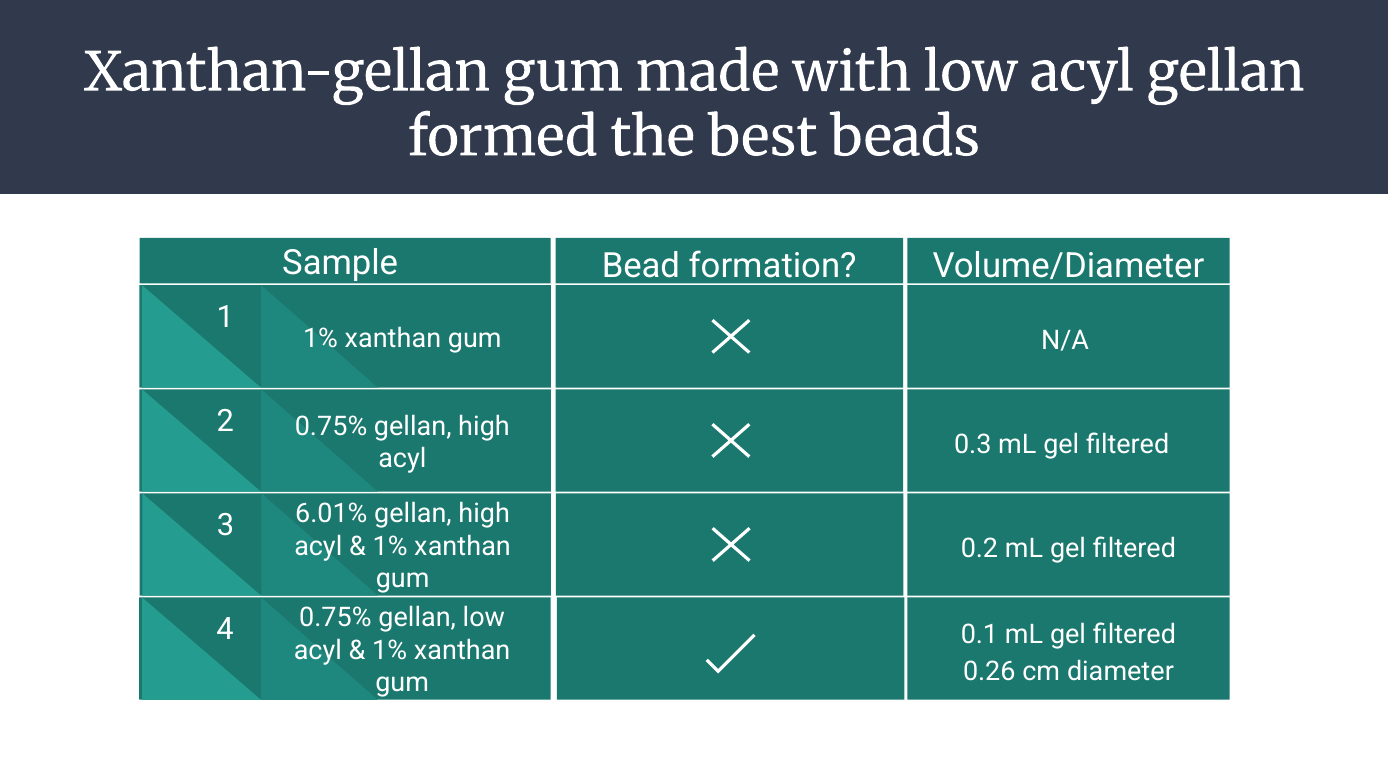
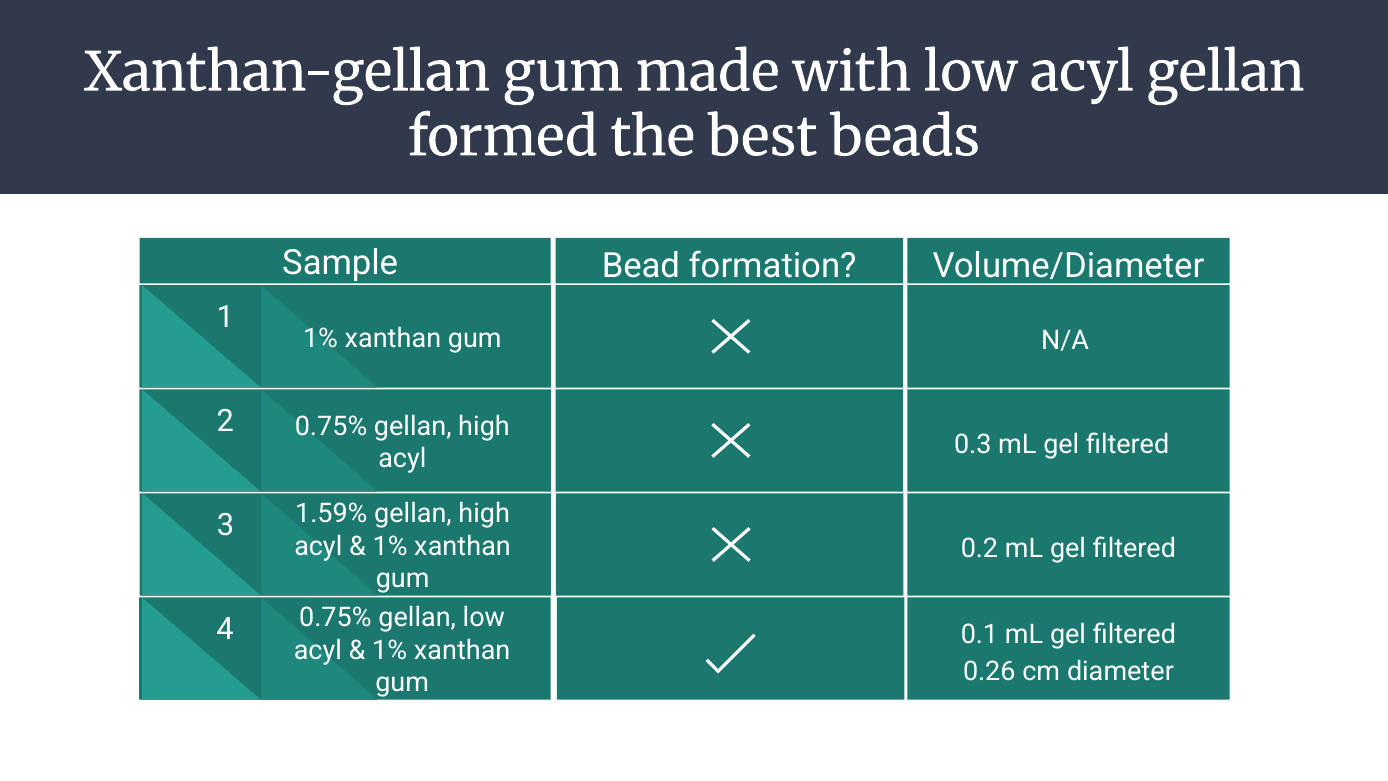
6.01%: 6.01% -> 1.59% (331, 514)
